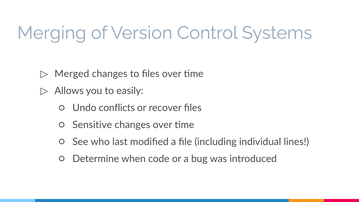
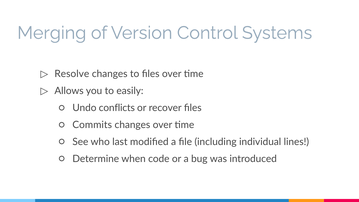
Merged: Merged -> Resolve (72, 74)
Sensitive: Sensitive -> Commits (92, 125)
